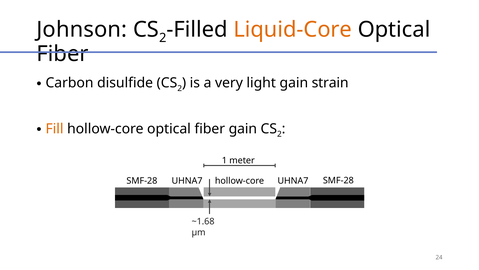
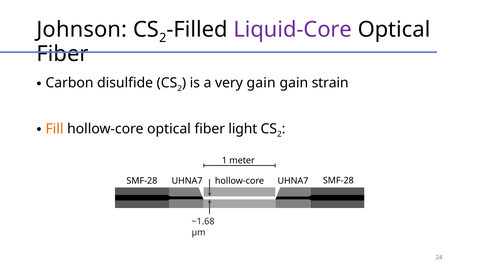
Liquid-Core colour: orange -> purple (293, 29)
very light: light -> gain (261, 83)
fiber gain: gain -> light (243, 129)
